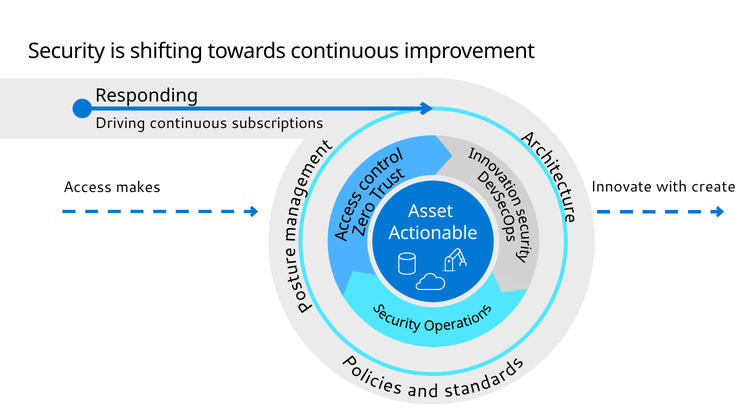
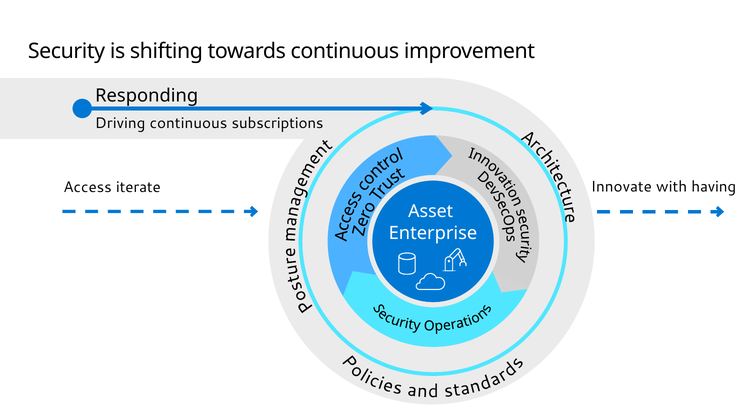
makes: makes -> iterate (138, 187)
create: create -> having (714, 187)
Actionable: Actionable -> Enterprise (433, 233)
